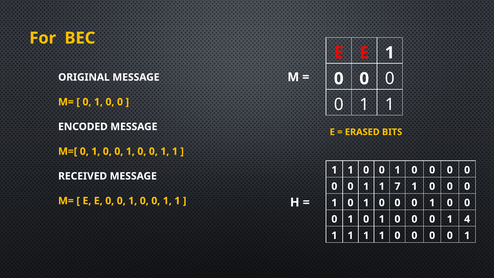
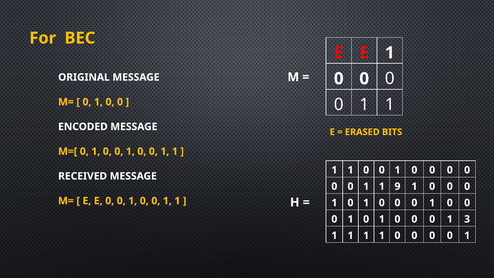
7: 7 -> 9 (397, 186)
4: 4 -> 3 (467, 219)
